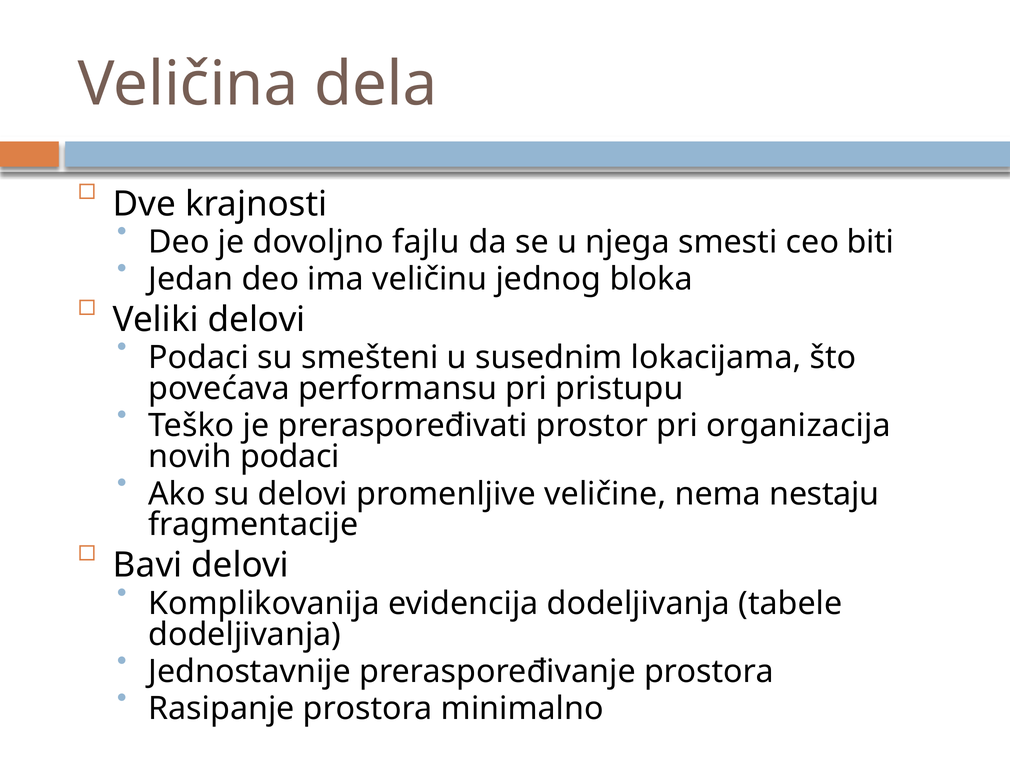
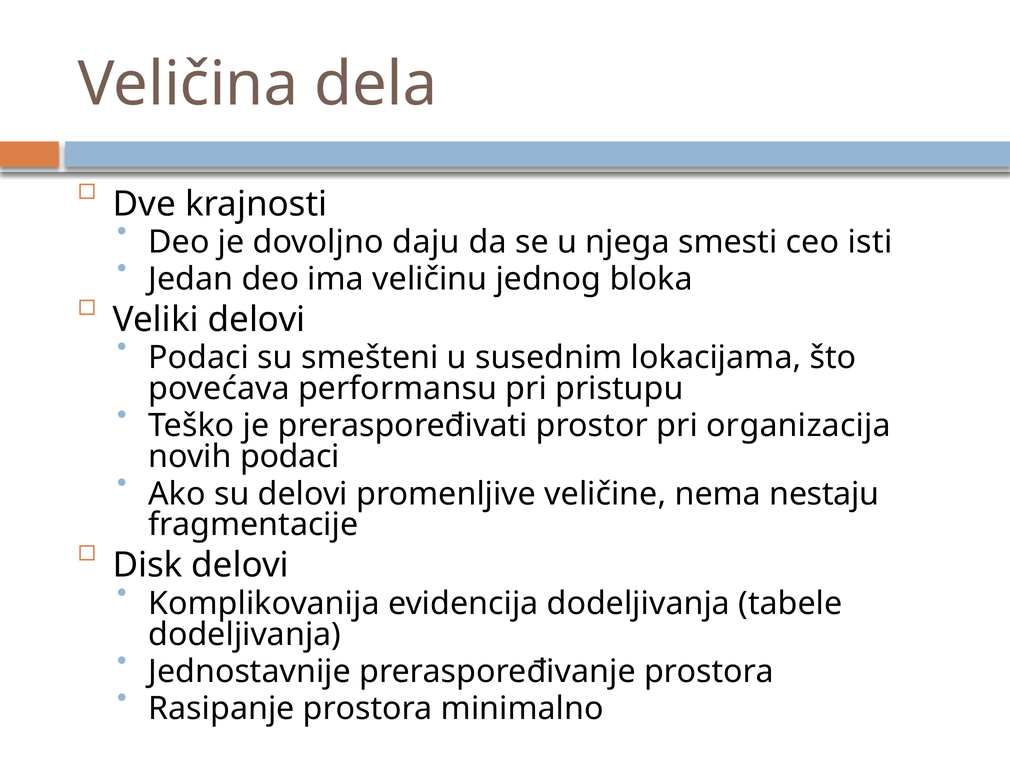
fajlu: fajlu -> daju (426, 242)
biti: biti -> isti (870, 242)
Bavi: Bavi -> Disk (148, 565)
